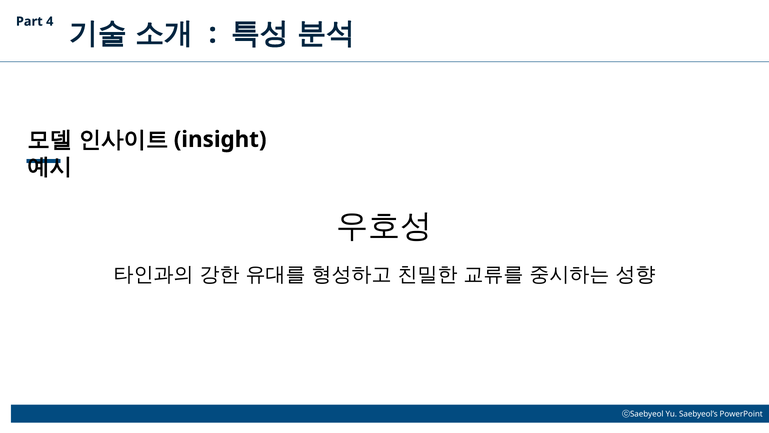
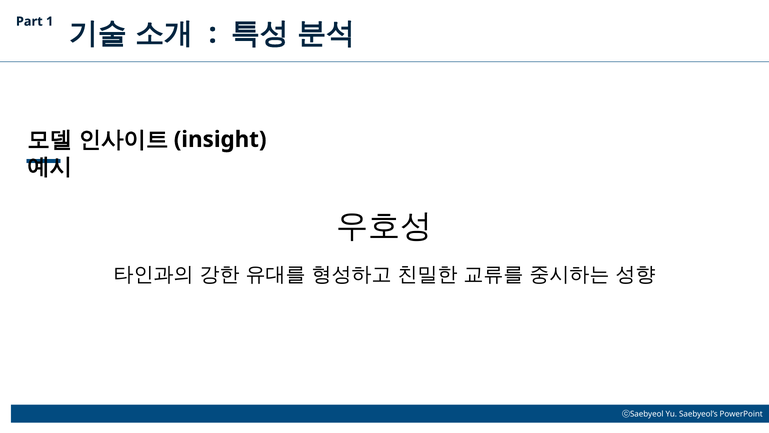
4: 4 -> 1 (50, 21)
